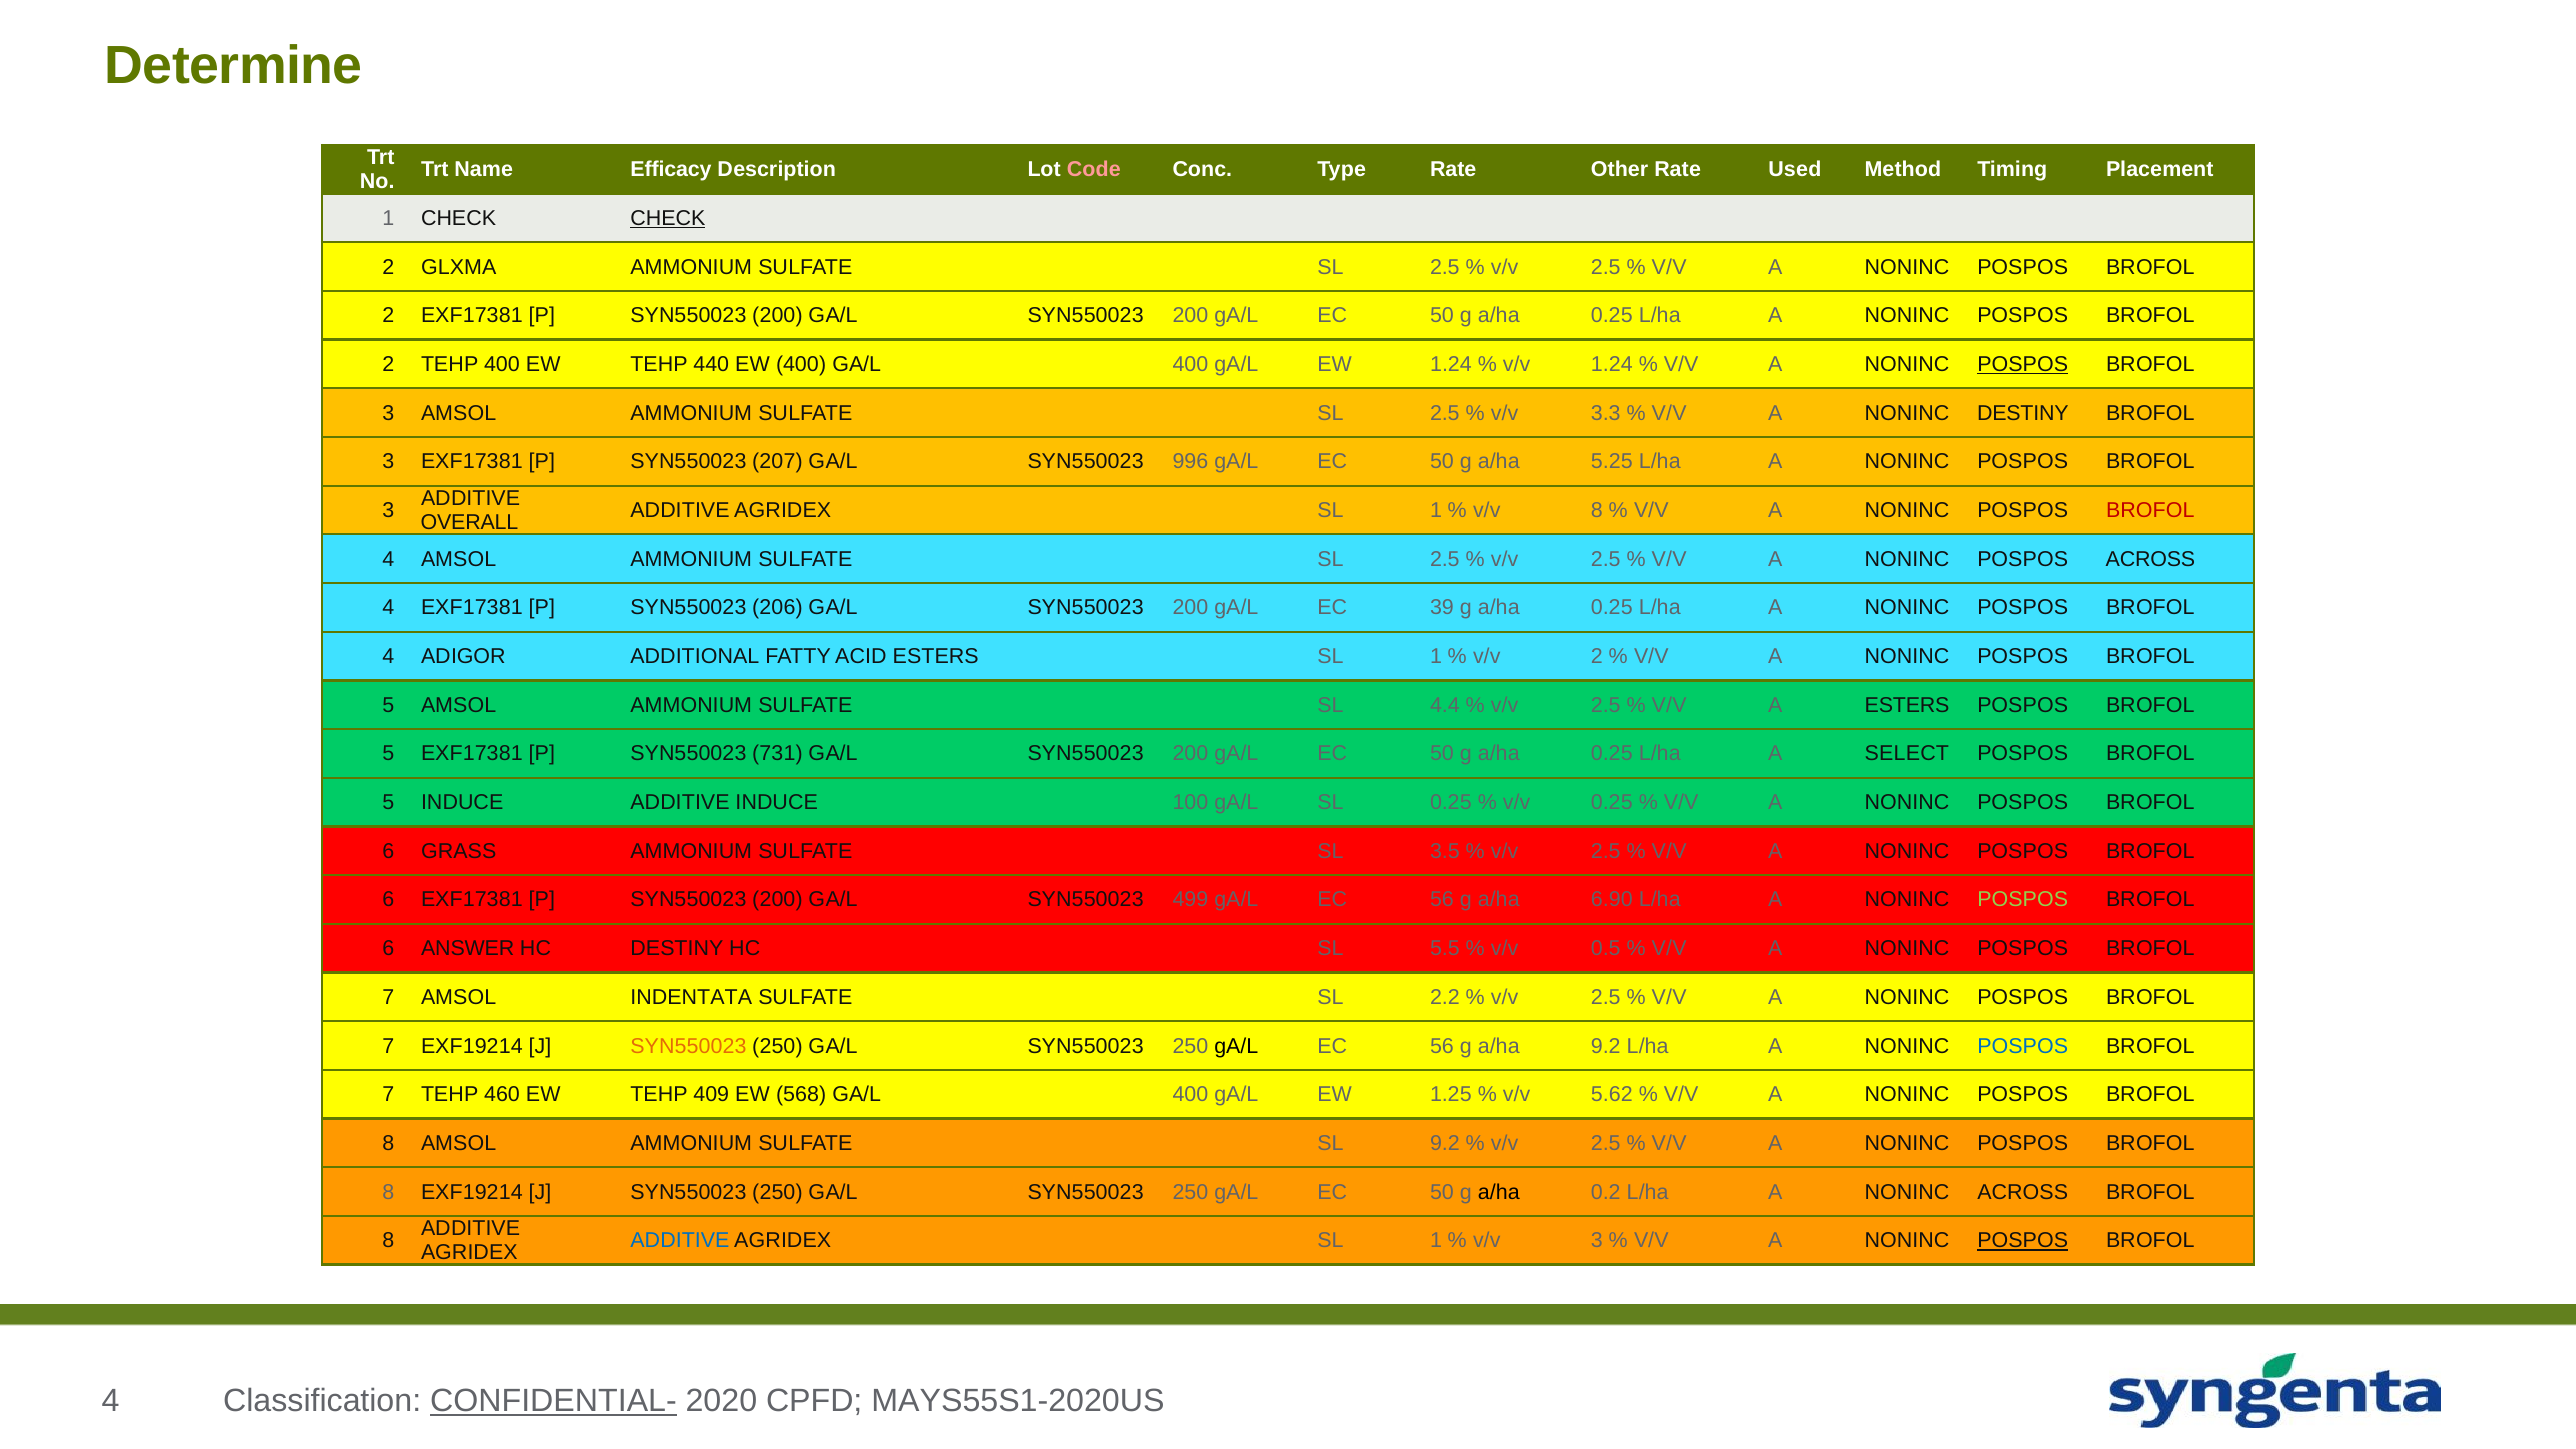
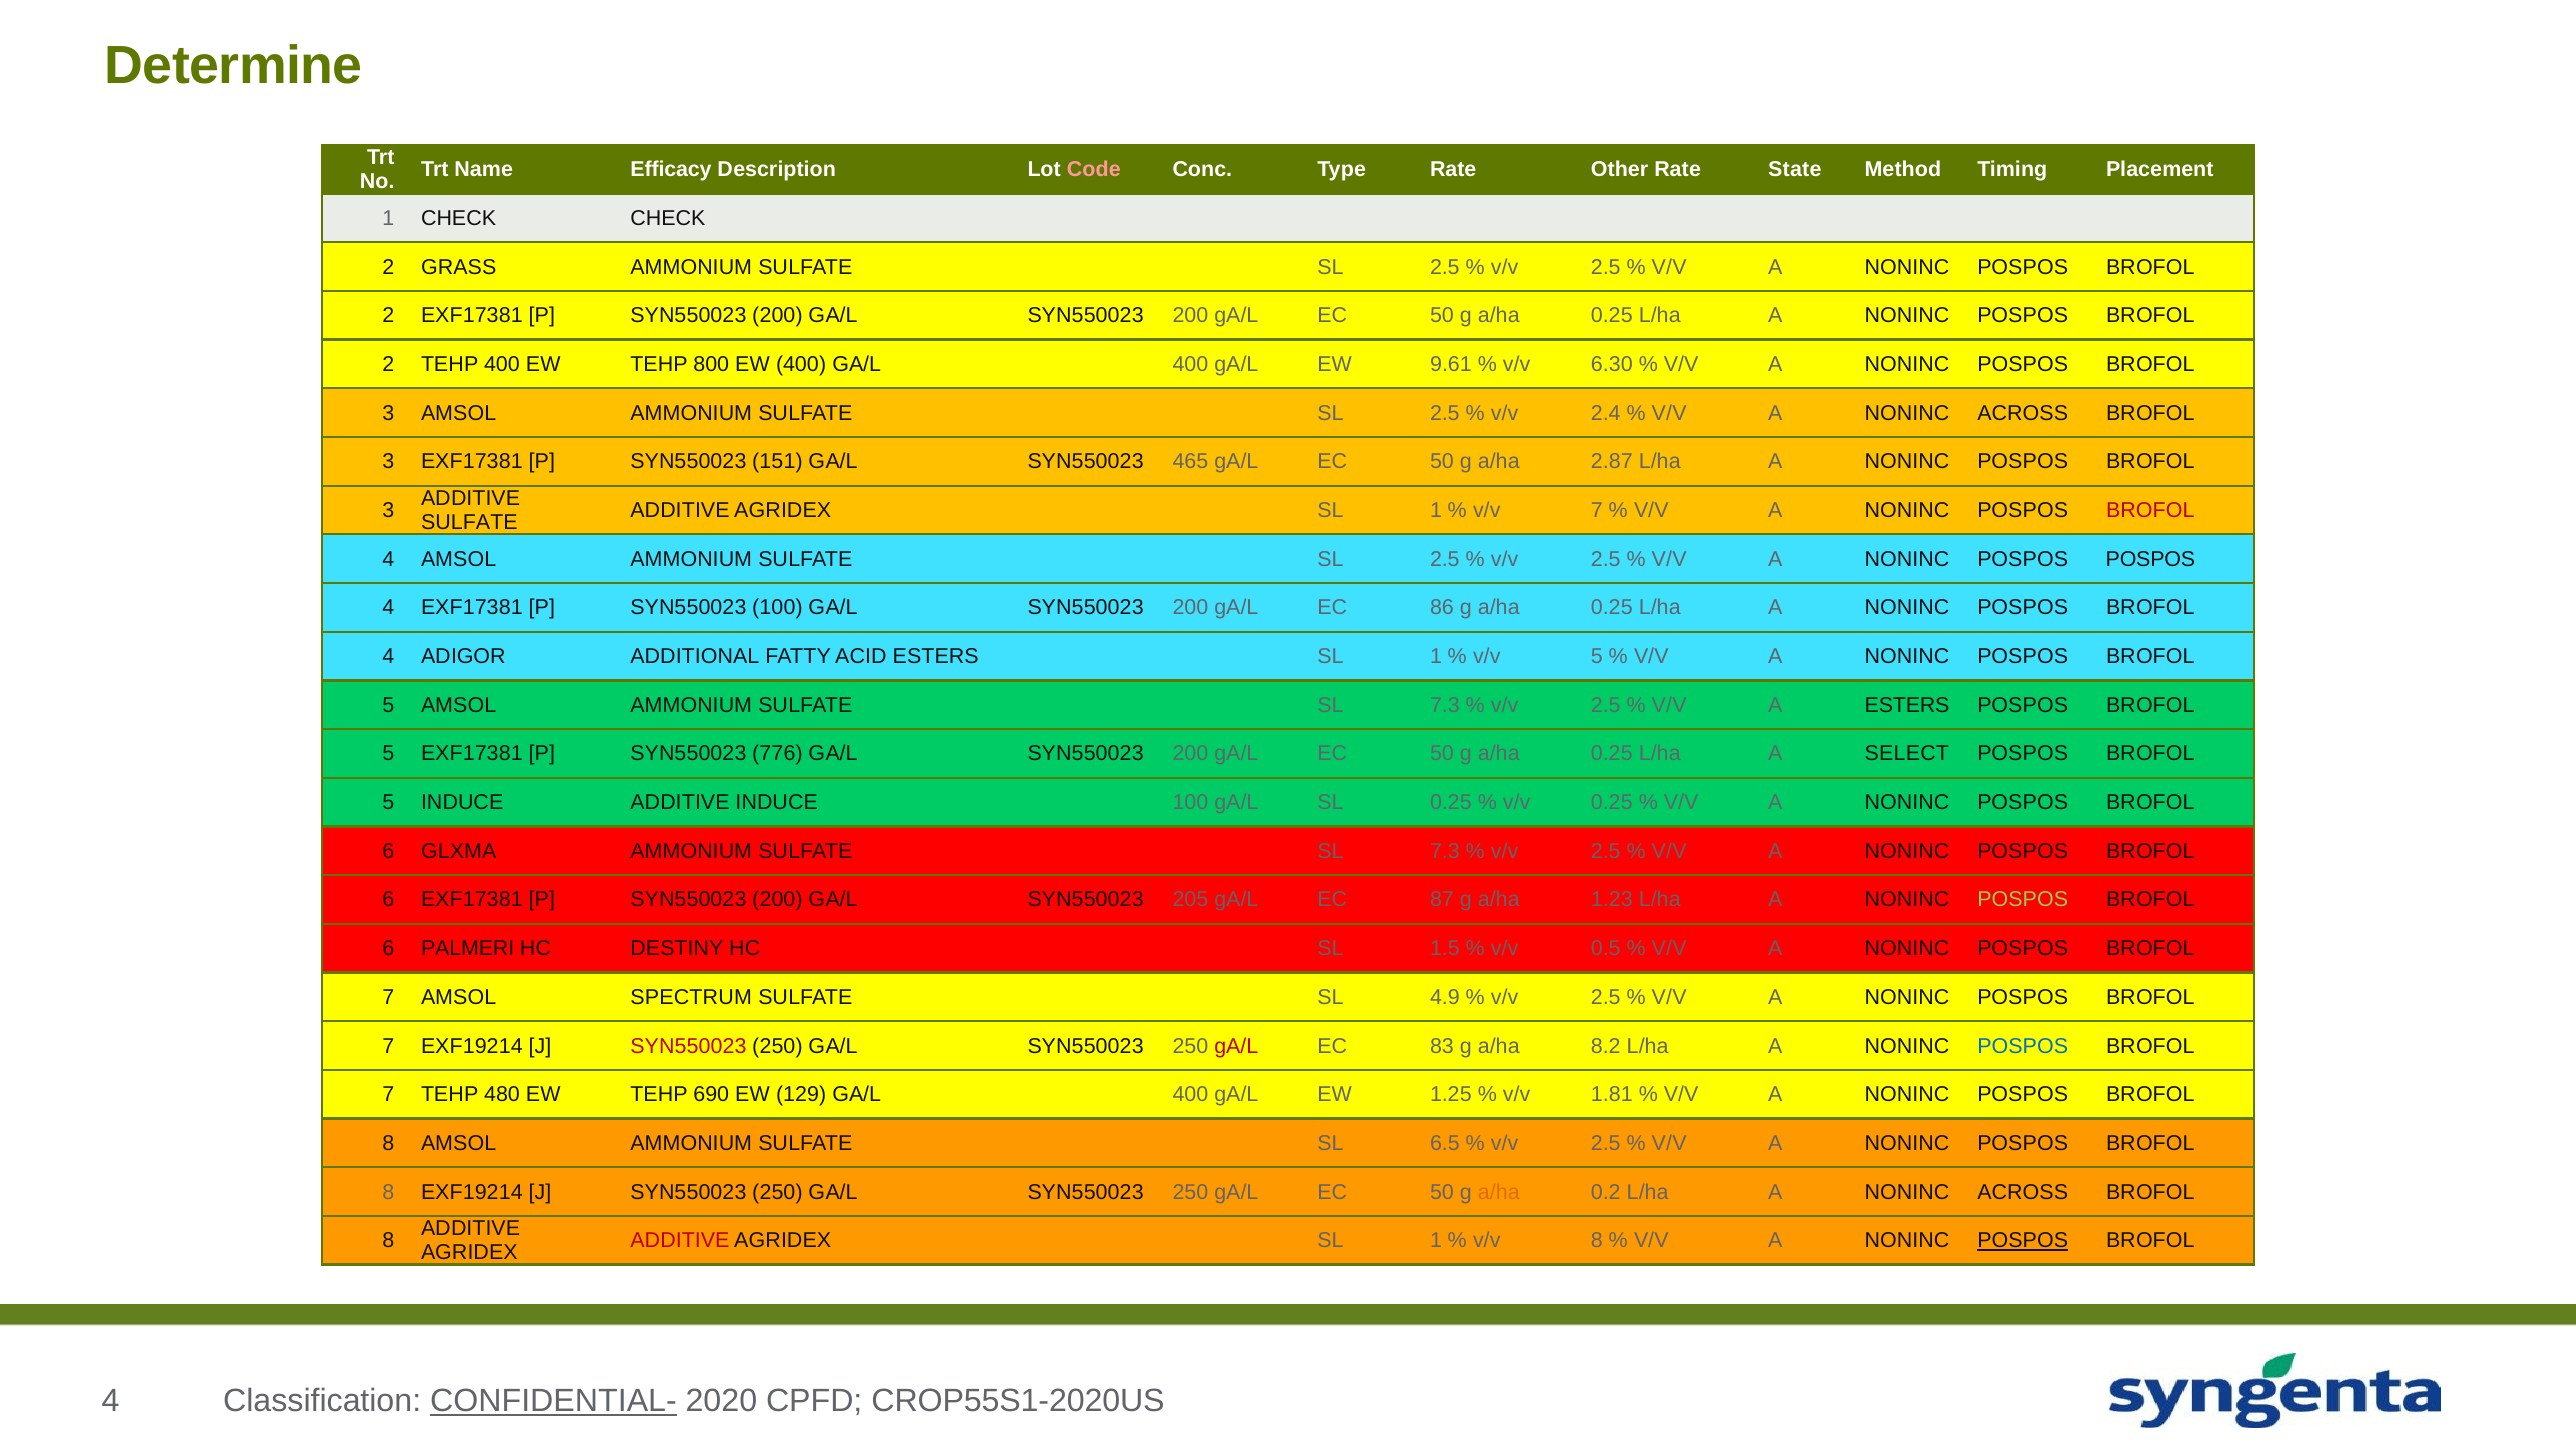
Used: Used -> State (1795, 170)
CHECK underline: present -> none (668, 218)
GLXMA: GLXMA -> GRASS (459, 267)
440: 440 -> 800 (711, 364)
EW 1.24: 1.24 -> 9.61 (1451, 364)
v/v 1.24: 1.24 -> 6.30 (1612, 364)
POSPOS underline: present -> none (2023, 364)
3.3: 3.3 -> 2.4 (1606, 413)
V/V A NONINC DESTINY: DESTINY -> ACROSS (2023, 413)
207: 207 -> 151 (777, 462)
996: 996 -> 465 (1190, 462)
5.25: 5.25 -> 2.87 (1612, 462)
v/v 8: 8 -> 7 (1597, 510)
OVERALL: OVERALL -> SULFATE (469, 523)
POSPOS ACROSS: ACROSS -> POSPOS (2150, 559)
SYN550023 206: 206 -> 100 (777, 608)
39: 39 -> 86 (1442, 608)
v/v 2: 2 -> 5 (1597, 656)
4.4: 4.4 -> 7.3 (1445, 705)
731: 731 -> 776 (777, 754)
GRASS: GRASS -> GLXMA (459, 851)
3.5: 3.5 -> 7.3 (1445, 851)
499: 499 -> 205 (1190, 900)
56: 56 -> 87 (1442, 900)
6.90: 6.90 -> 1.23 (1612, 900)
ANSWER: ANSWER -> PALMERI (468, 949)
5.5: 5.5 -> 1.5 (1445, 949)
INDENTATA: INDENTATA -> SPECTRUM (691, 997)
2.2: 2.2 -> 4.9 (1445, 997)
SYN550023 colour: orange -> red (688, 1046)
gA/L colour: black -> red (1236, 1046)
56: 56 -> 83 (1442, 1046)
a/ha 9.2: 9.2 -> 8.2 (1606, 1046)
460: 460 -> 480 (502, 1095)
409: 409 -> 690 (711, 1095)
568: 568 -> 129 (801, 1095)
5.62: 5.62 -> 1.81 (1612, 1095)
SL 9.2: 9.2 -> 6.5 (1445, 1143)
a/ha colour: black -> orange (1499, 1192)
ADDITIVE colour: blue -> red (680, 1241)
v/v 3: 3 -> 8 (1597, 1241)
MAYS55S1-2020US: MAYS55S1-2020US -> CROP55S1-2020US (1018, 1401)
